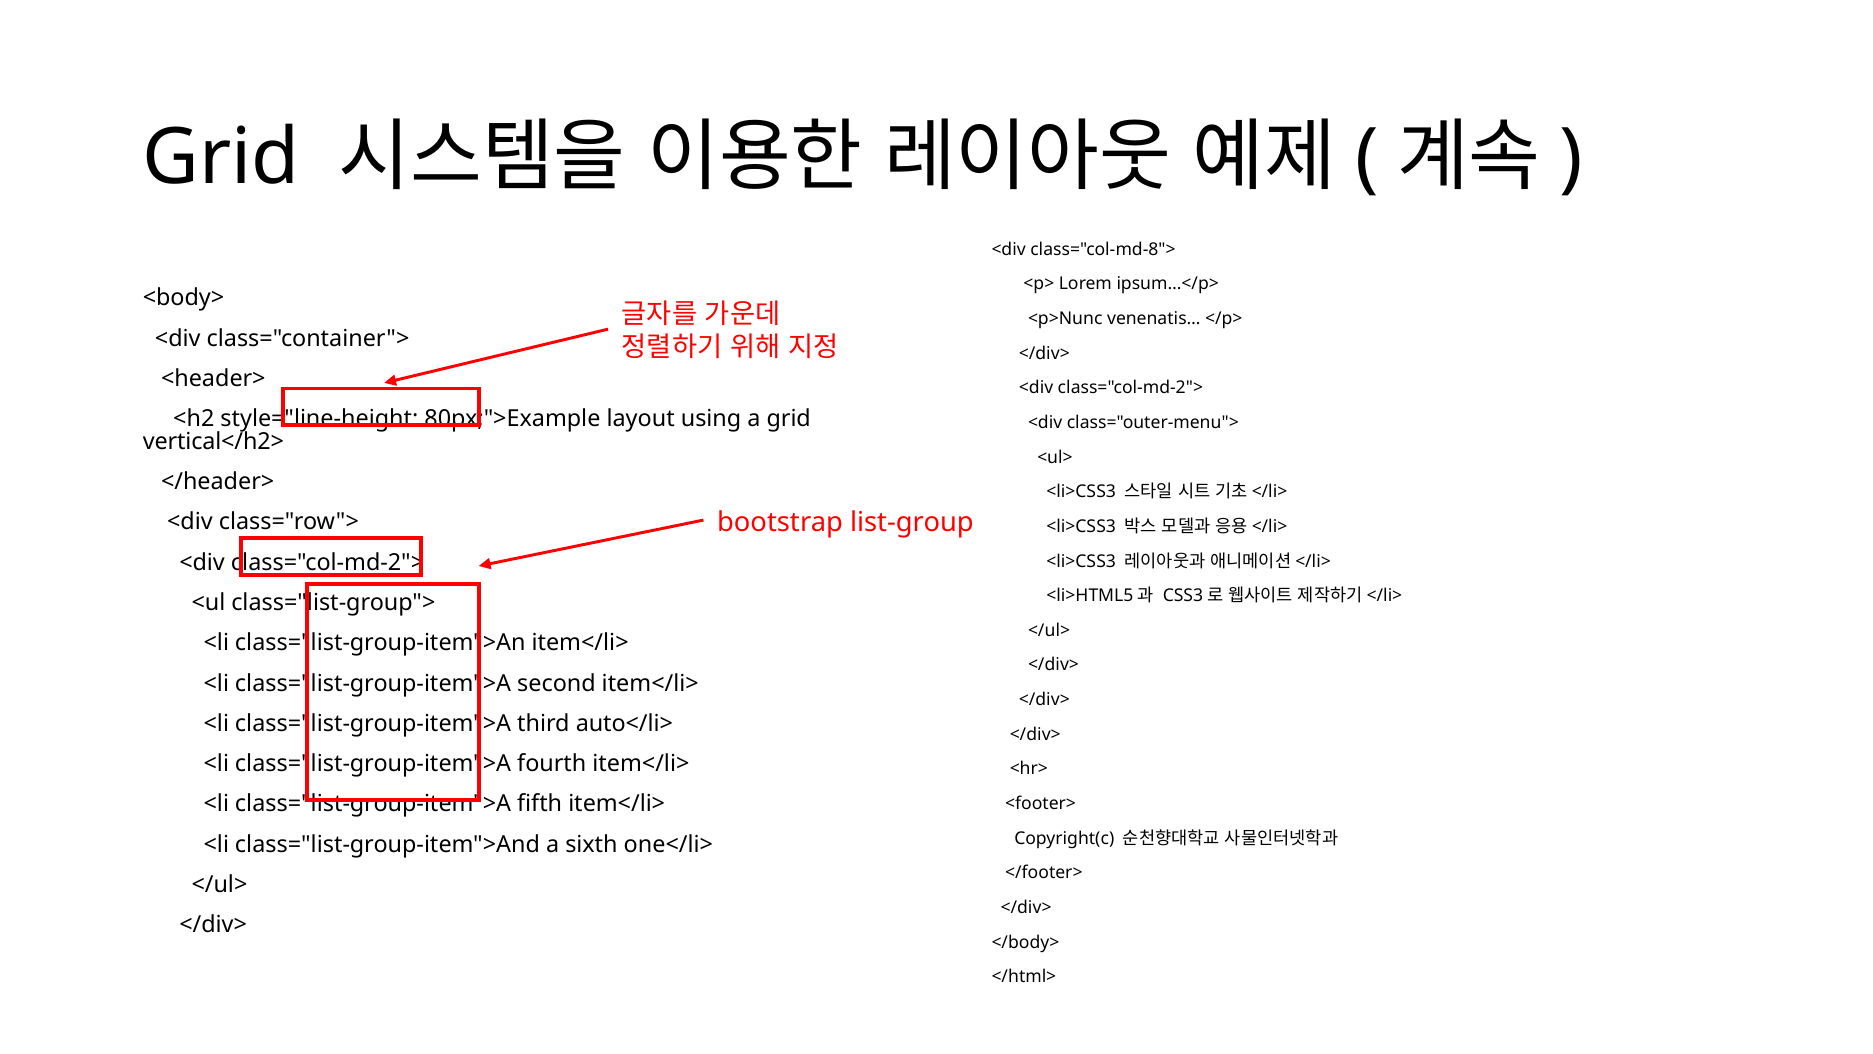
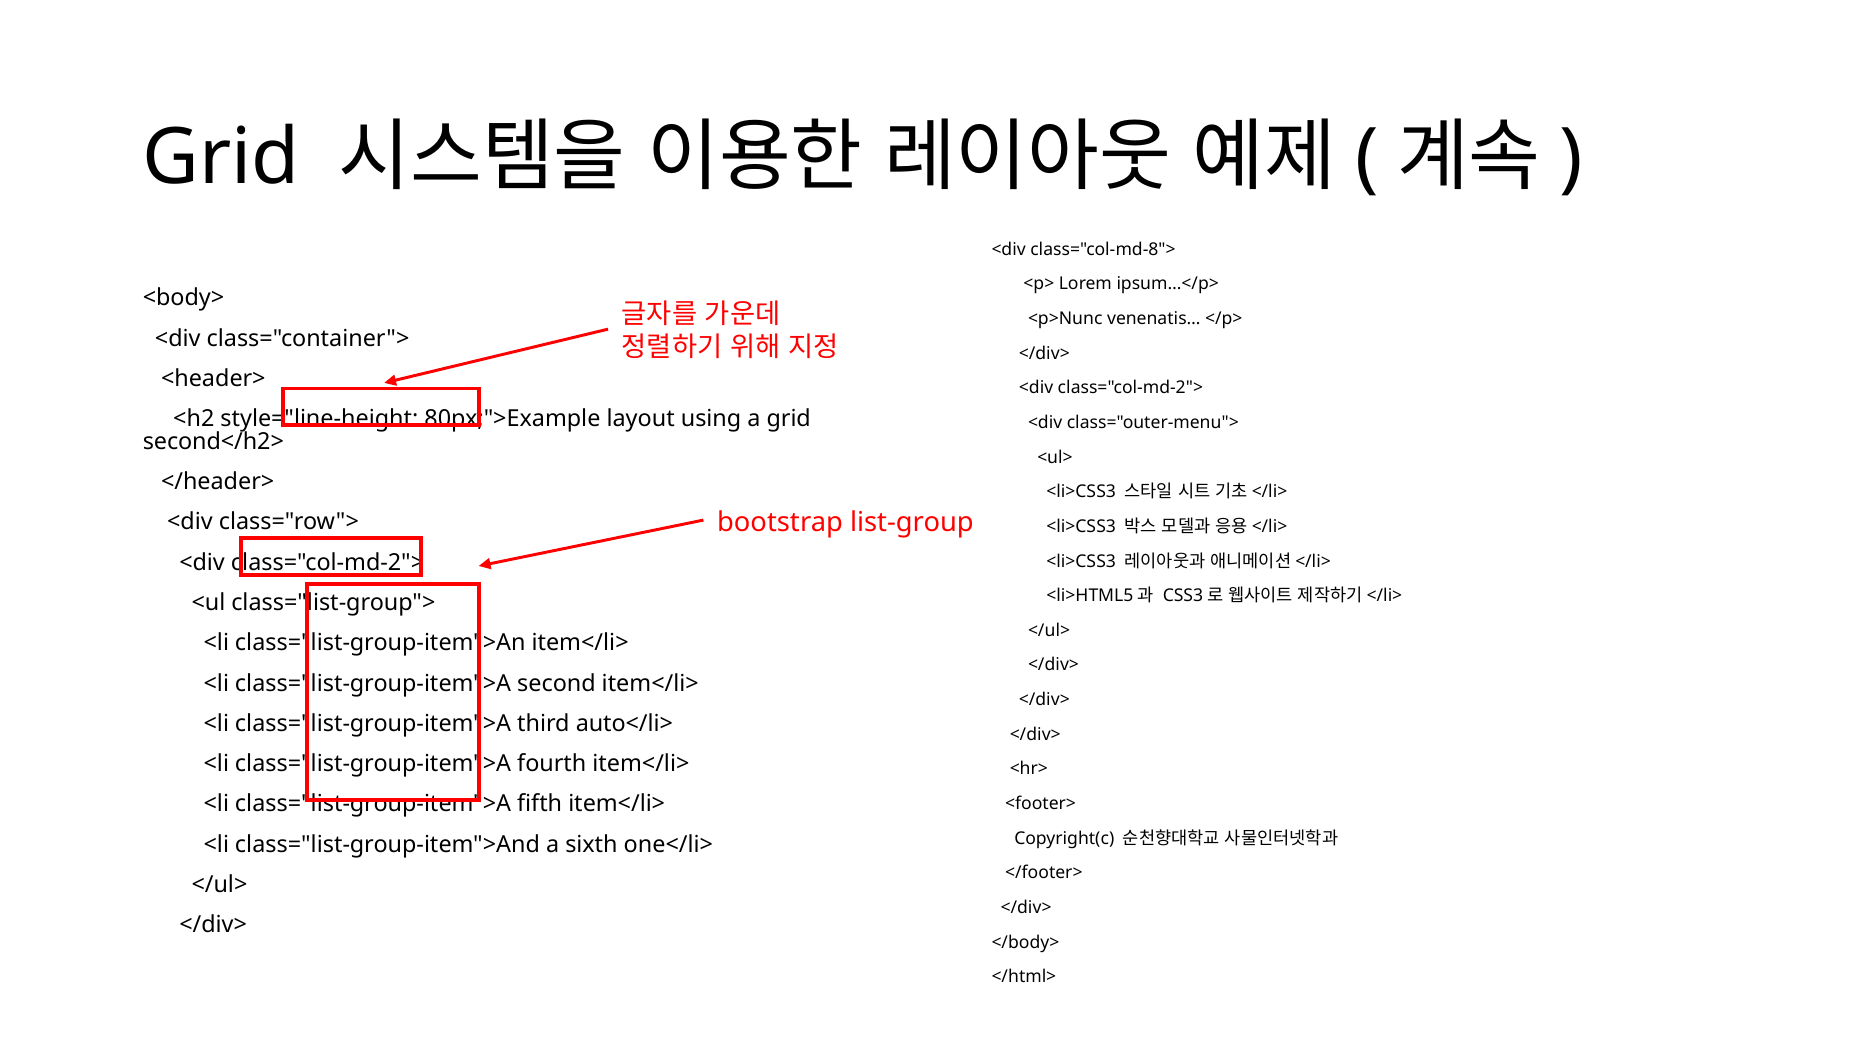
vertical</h2>: vertical</h2> -> second</h2> (213, 441)
